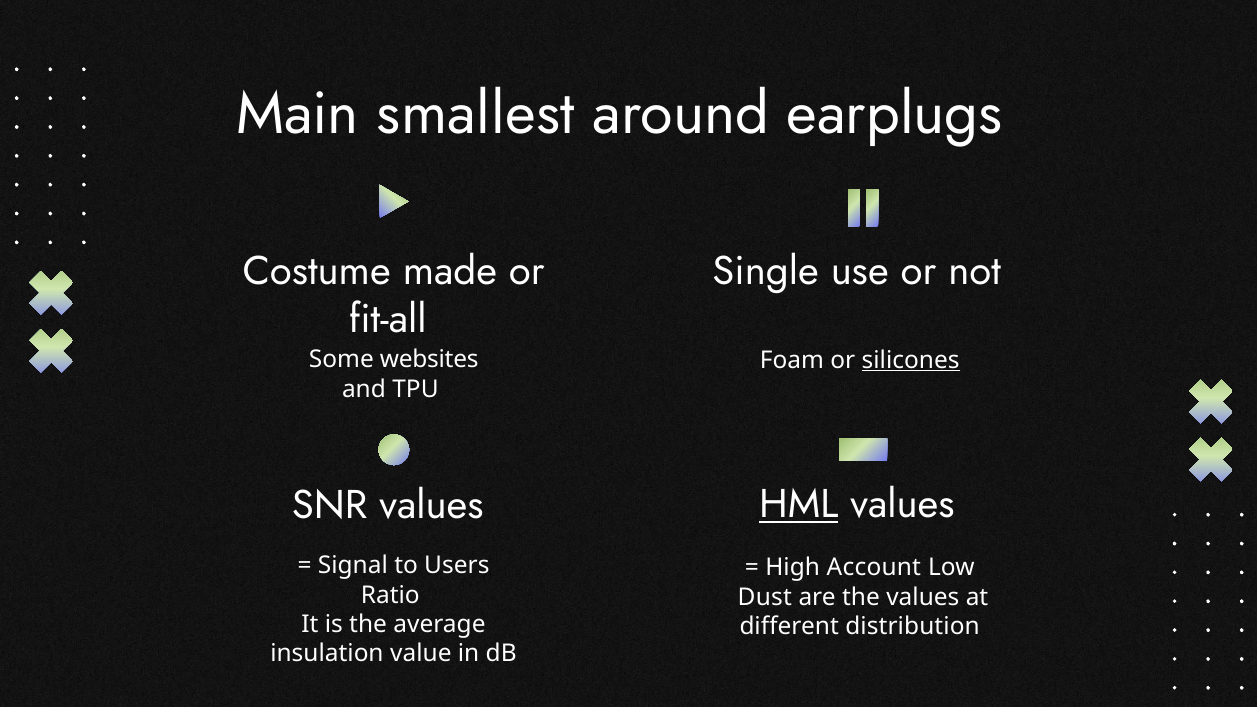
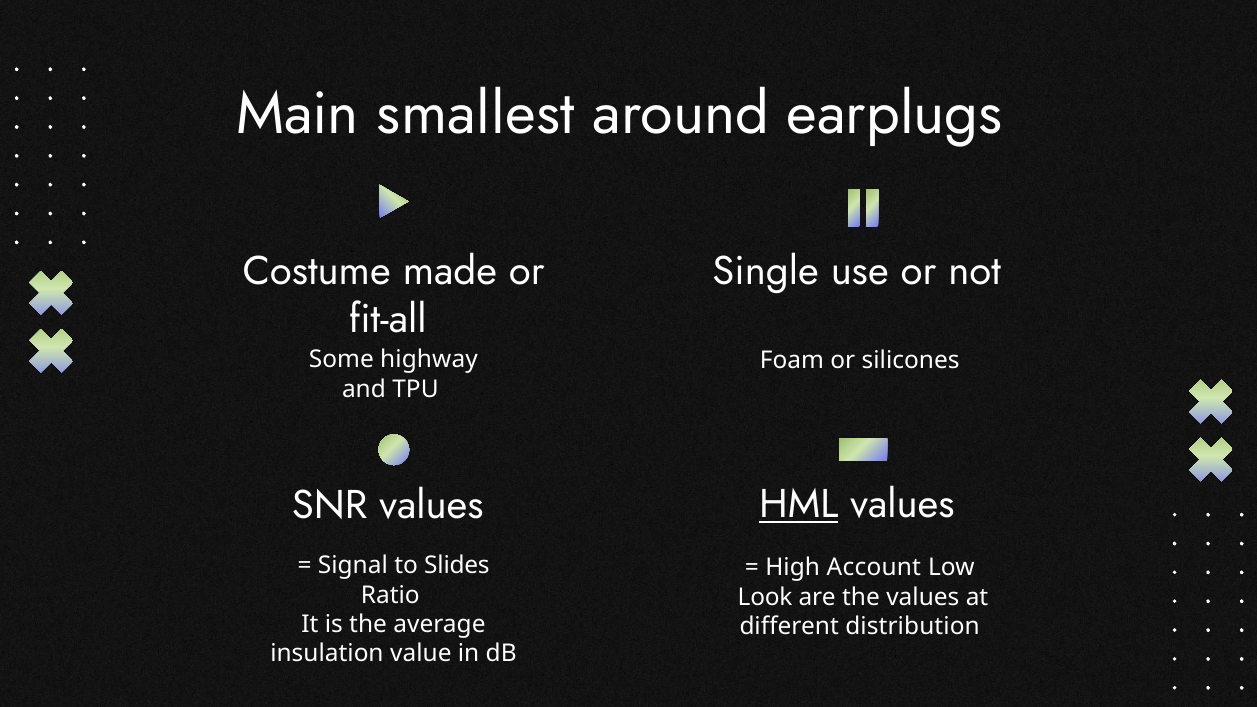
websites: websites -> highway (429, 360)
silicones underline: present -> none (911, 360)
Users: Users -> Slides (457, 566)
Dust: Dust -> Look (765, 597)
